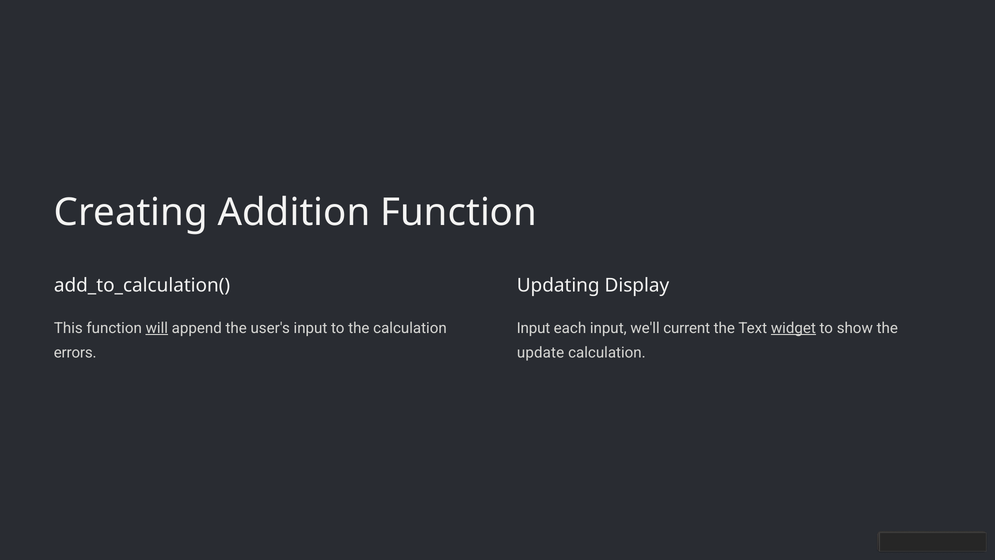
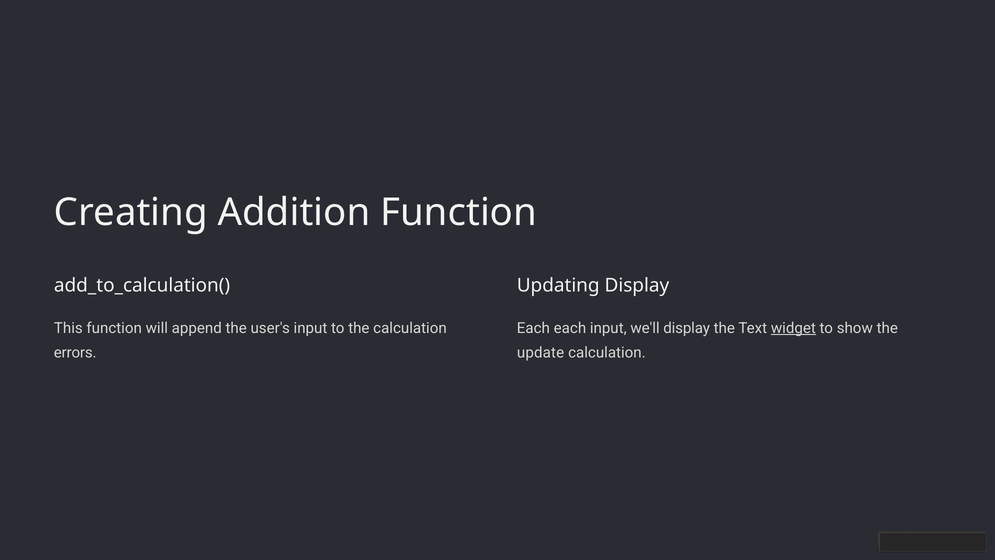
will underline: present -> none (157, 328)
Input: Input -> Each (533, 328)
we'll current: current -> display (687, 328)
